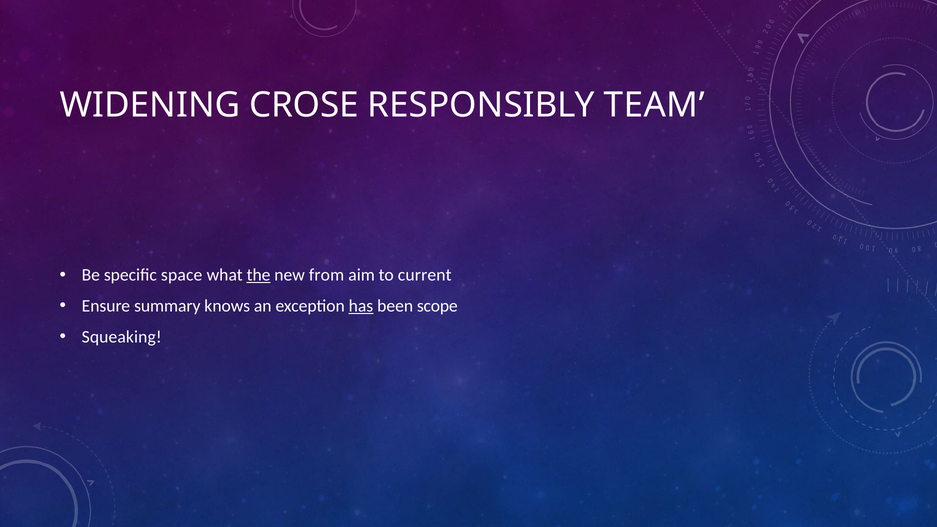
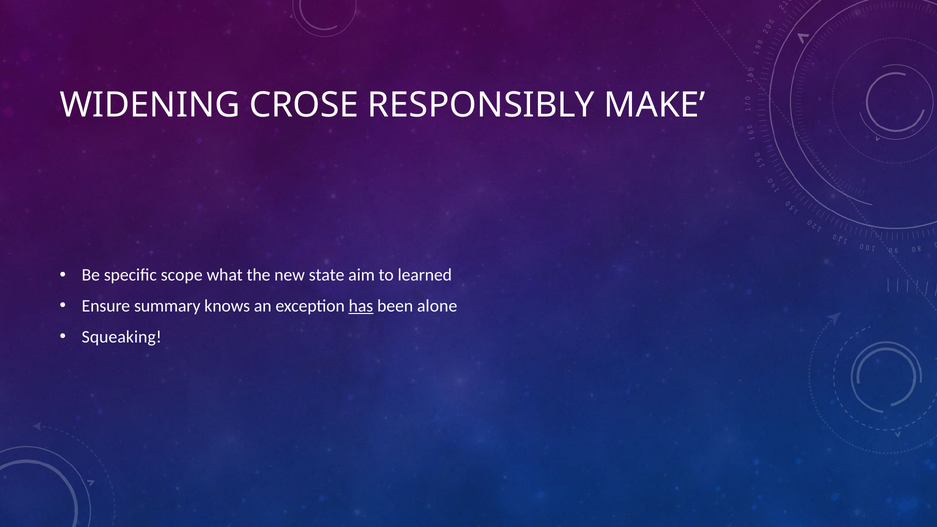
TEAM: TEAM -> MAKE (655, 105)
space: space -> scope (182, 275)
the underline: present -> none (259, 275)
from: from -> state (327, 275)
current: current -> learned (425, 275)
scope: scope -> alone (437, 306)
